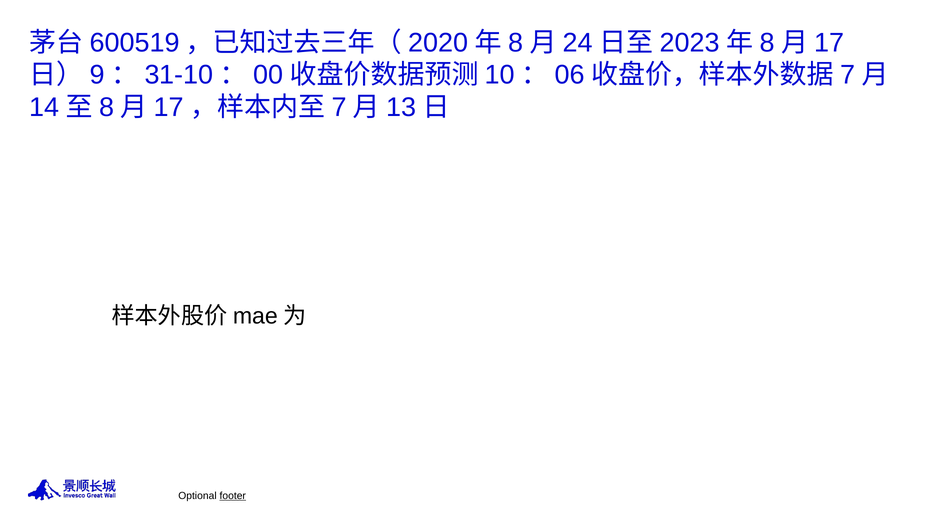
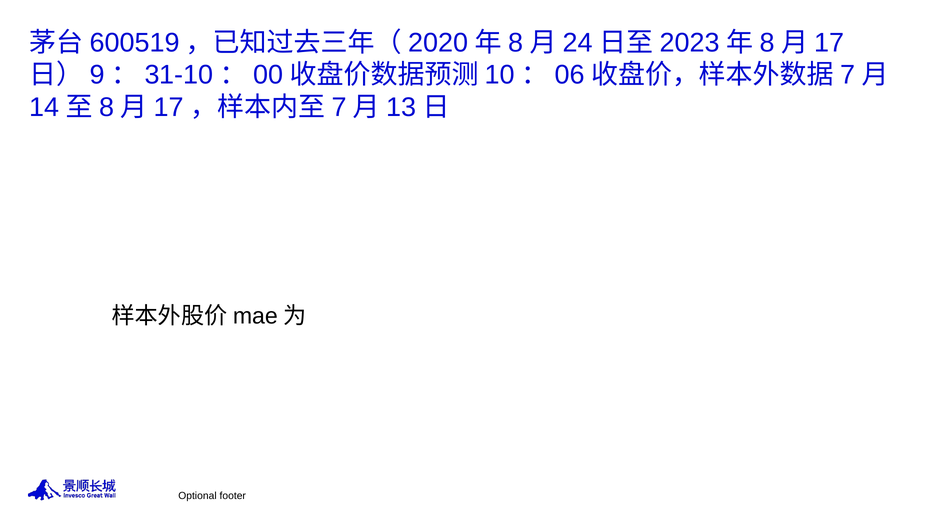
footer underline: present -> none (233, 496)
